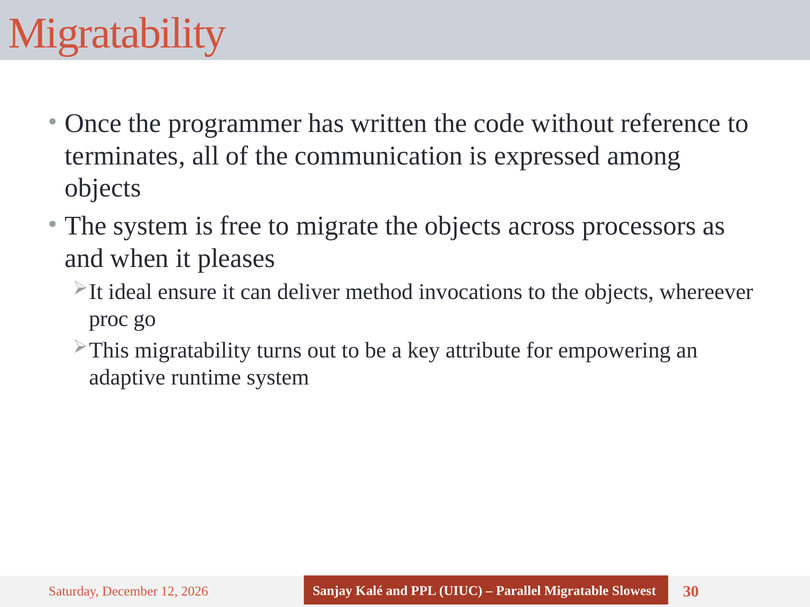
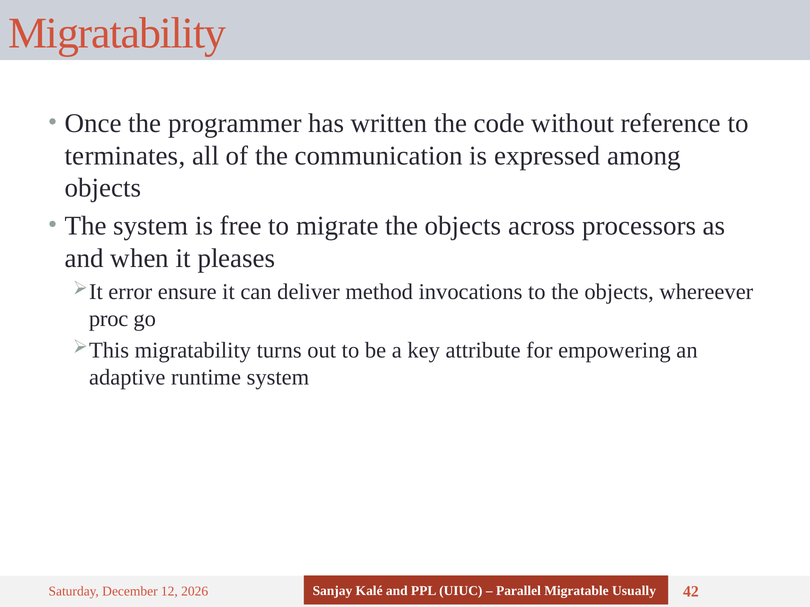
ideal: ideal -> error (130, 292)
Slowest: Slowest -> Usually (634, 591)
30: 30 -> 42 (691, 592)
